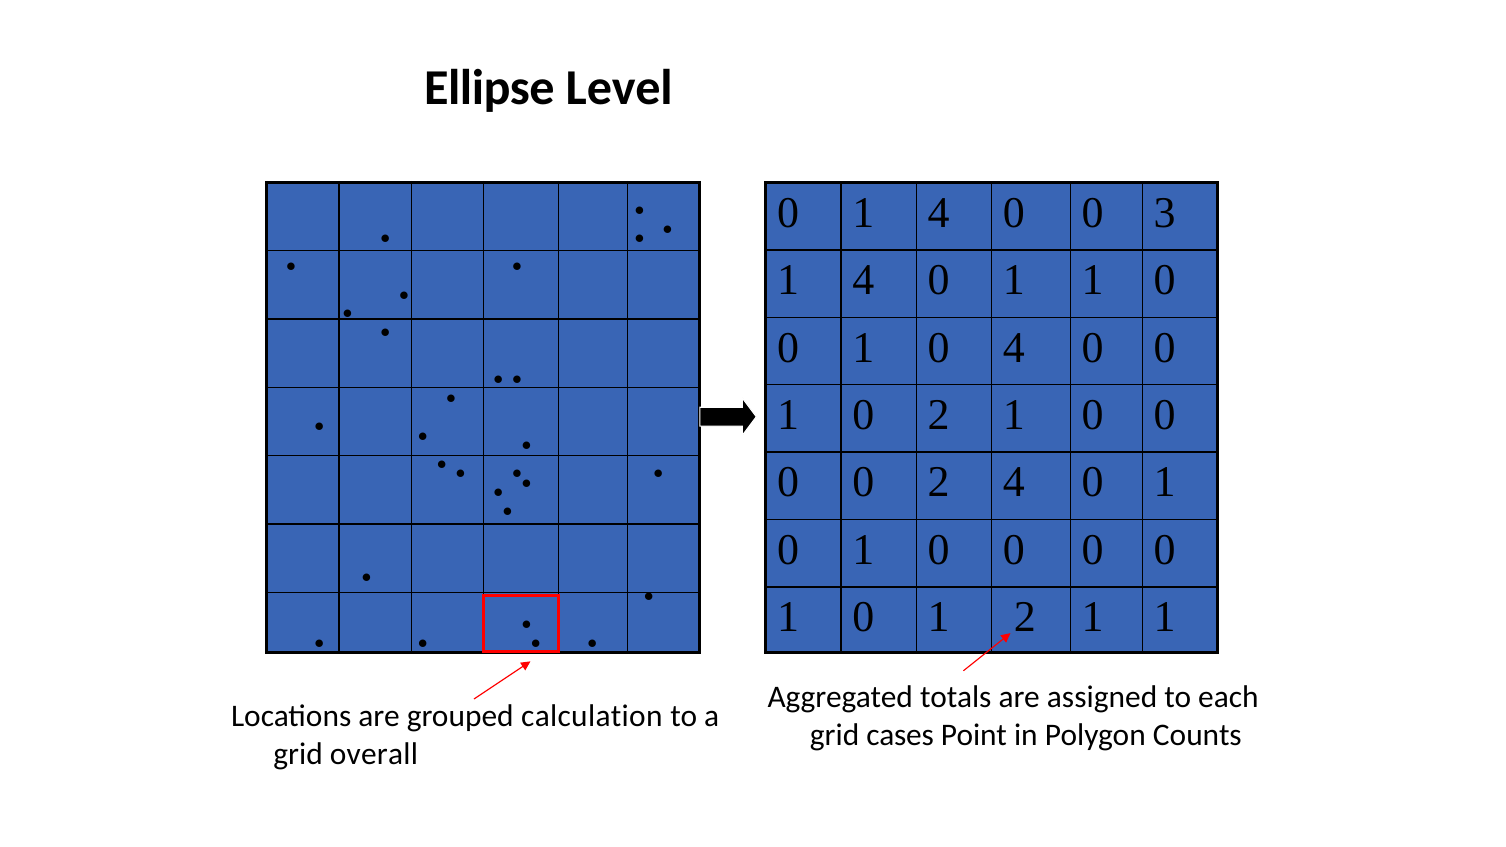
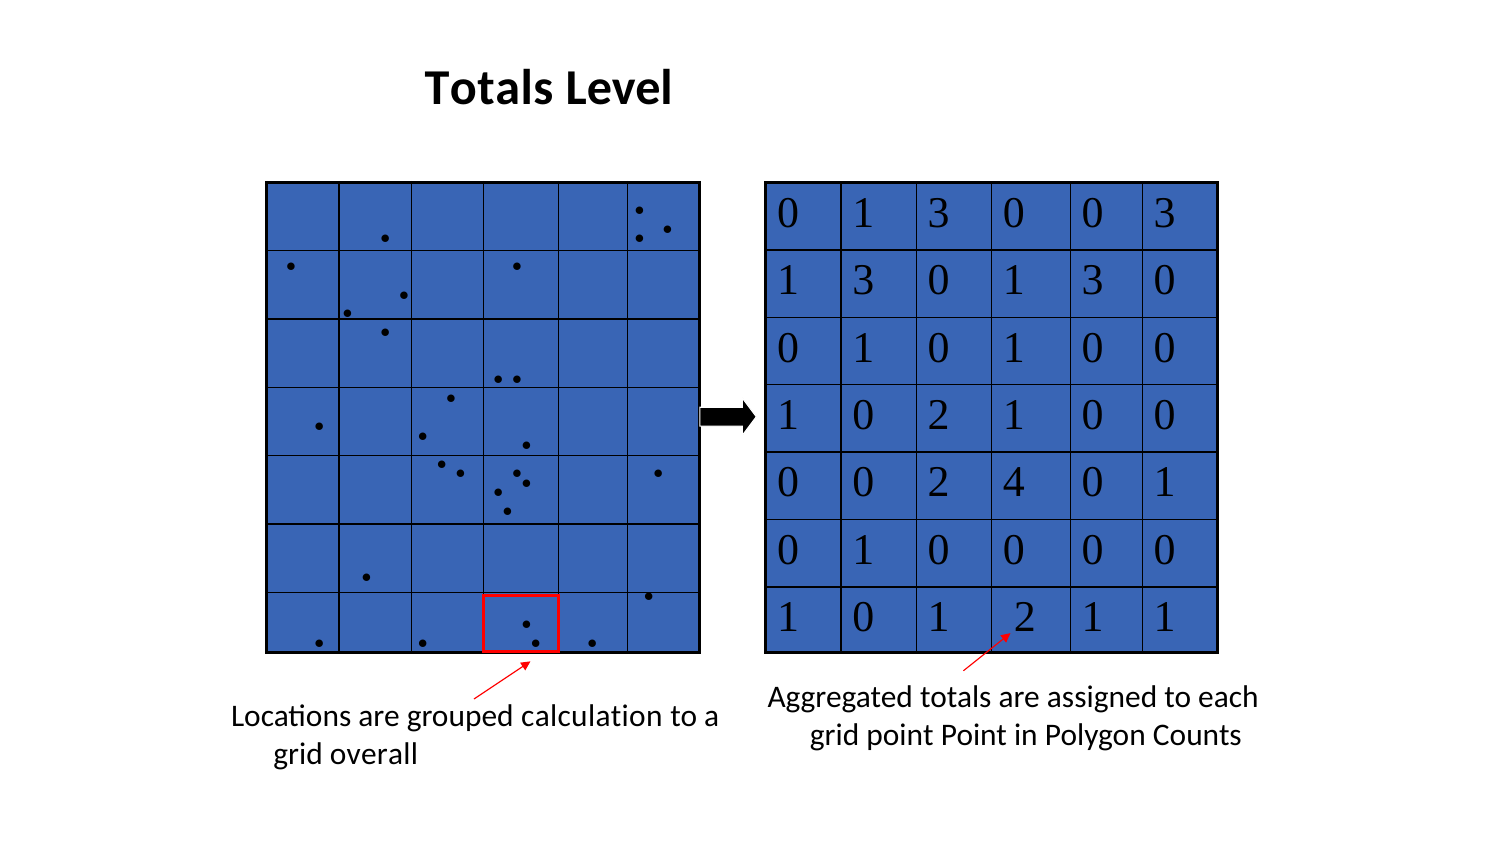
Ellipse: Ellipse -> Totals (489, 88)
4: 4 -> 3 (939, 213)
4: 4 -> 3 (863, 280)
1: 1 -> 3 (1093, 280)
4: 4 -> 1 (1014, 348)
grid cases: cases -> point (900, 735)
